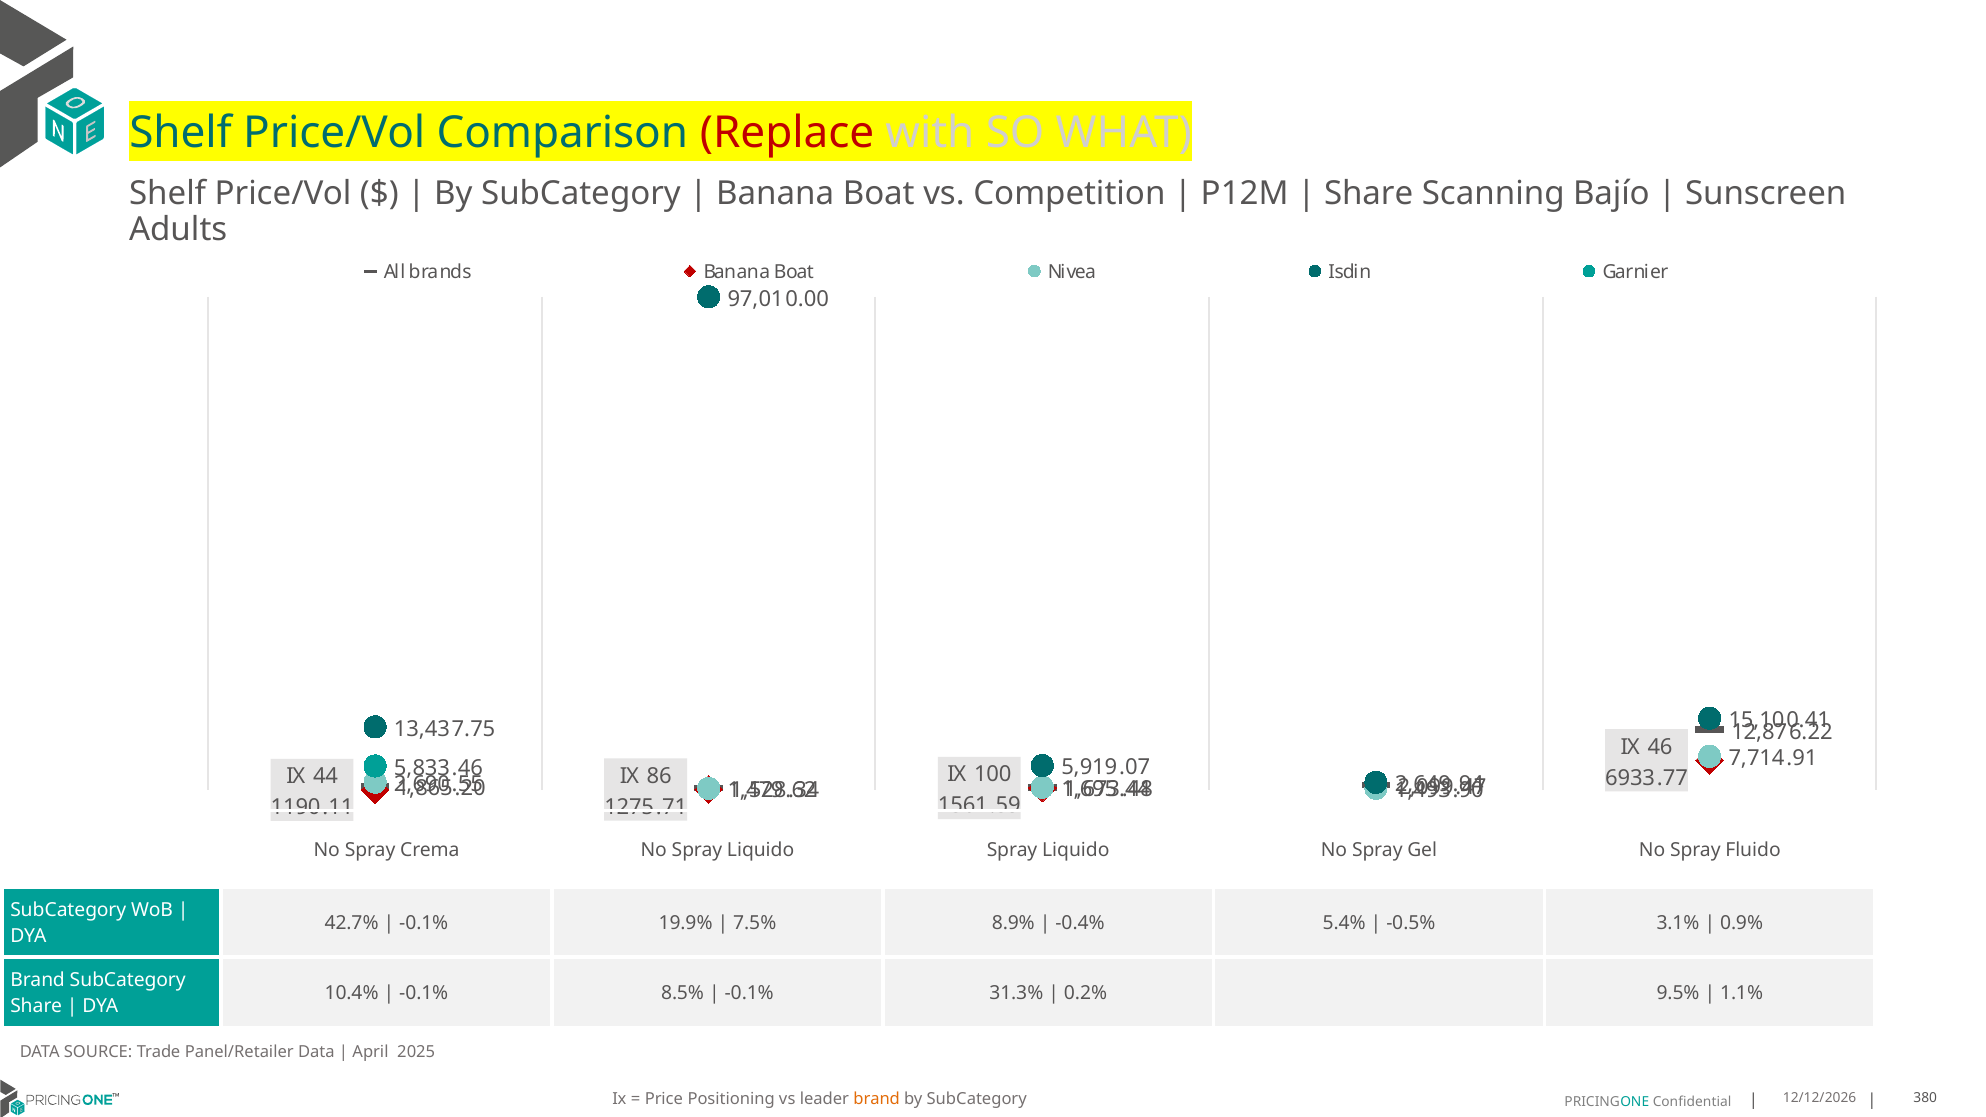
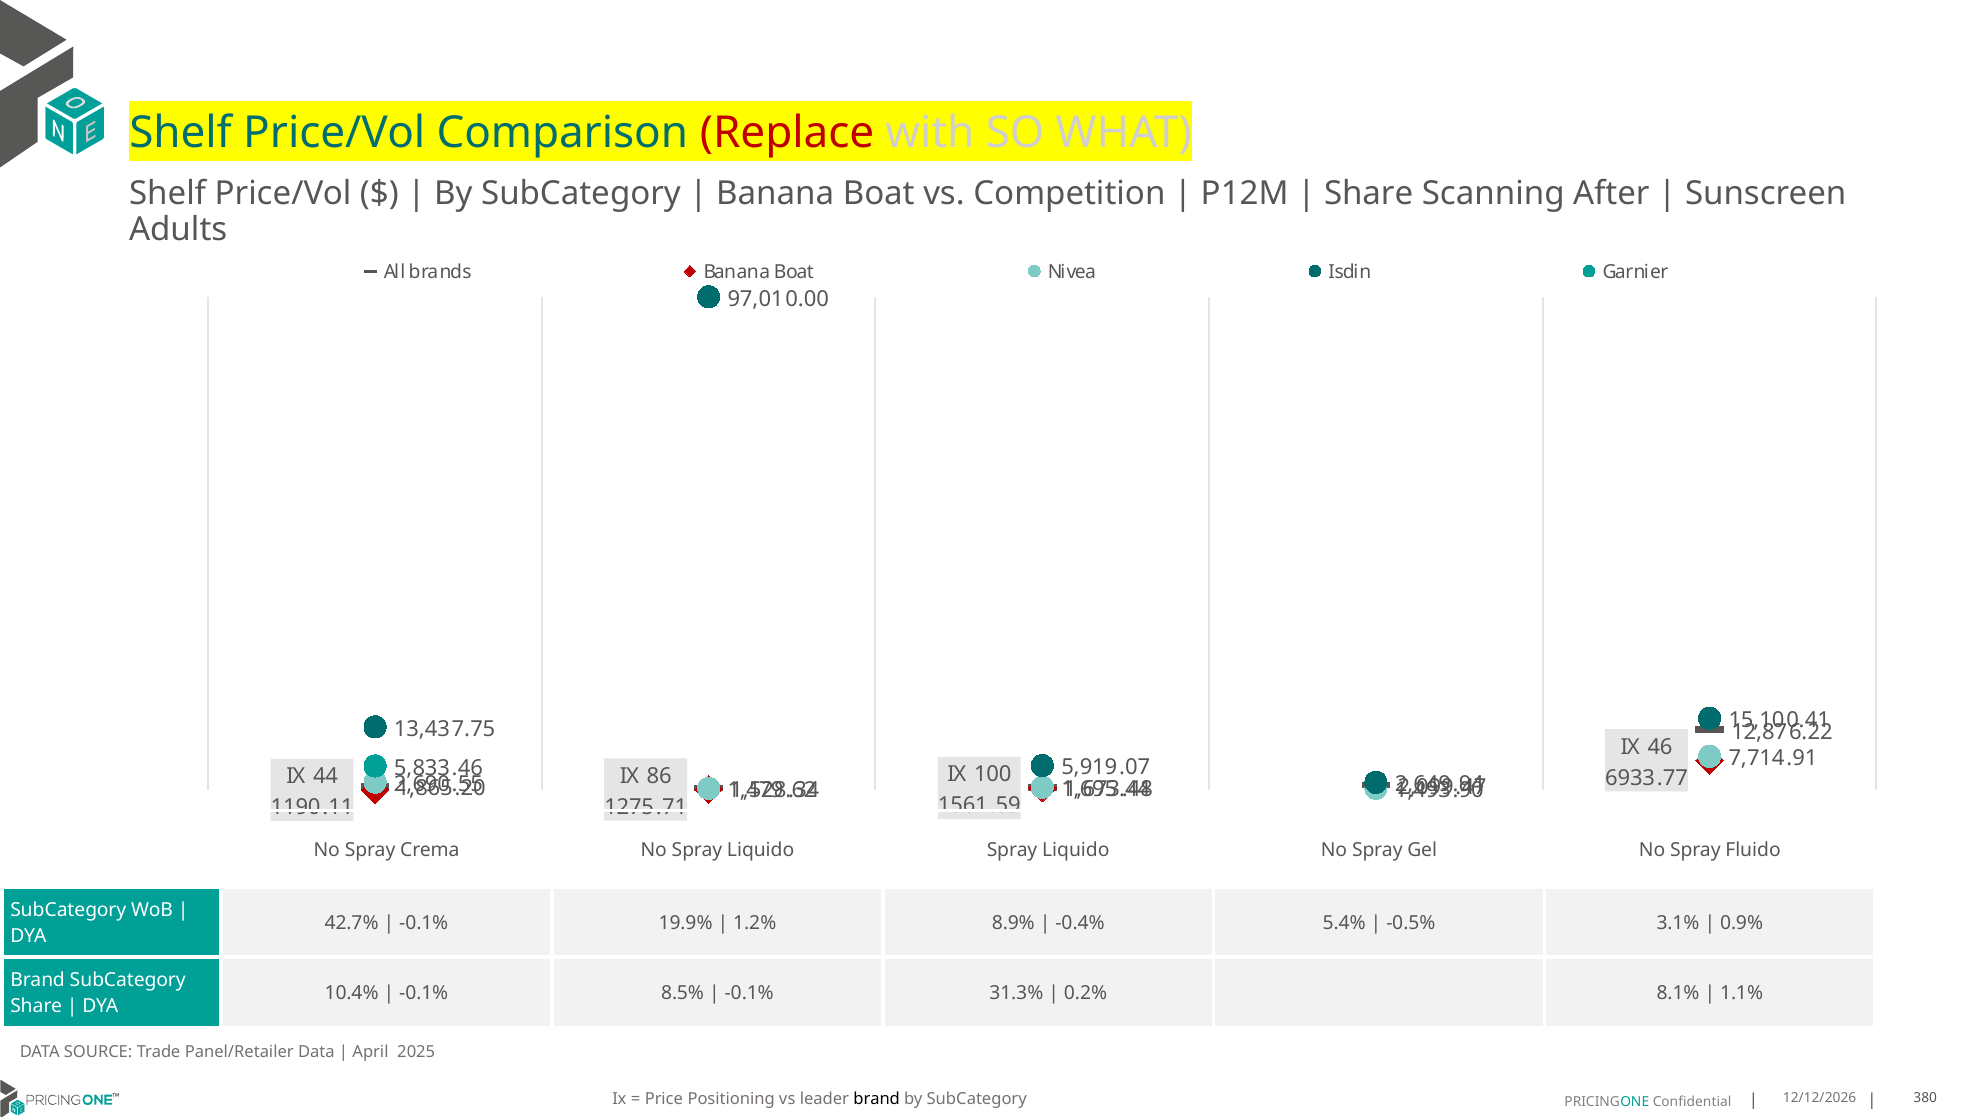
Bajío: Bajío -> After (1611, 194)
7.5%: 7.5% -> 1.2% (755, 923)
9.5%: 9.5% -> 8.1% (1678, 994)
brand colour: orange -> black (877, 1100)
